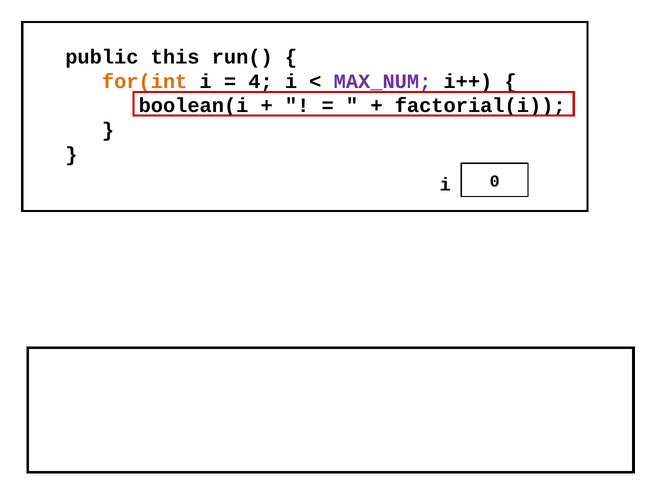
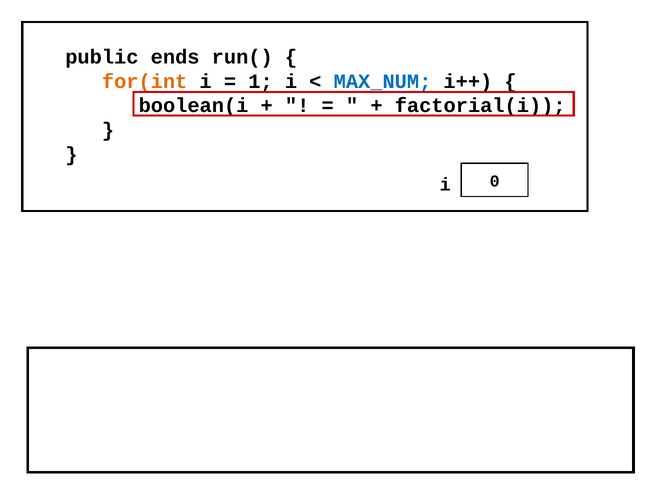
this: this -> ends (175, 57)
4: 4 -> 1 (260, 81)
MAX_NUM colour: purple -> blue (383, 81)
